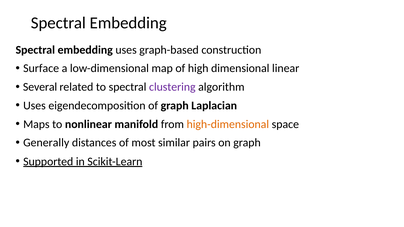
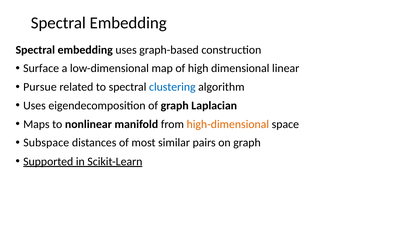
Several: Several -> Pursue (40, 87)
clustering colour: purple -> blue (172, 87)
Generally: Generally -> Subspace (46, 143)
